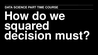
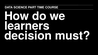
squared: squared -> learners (27, 26)
